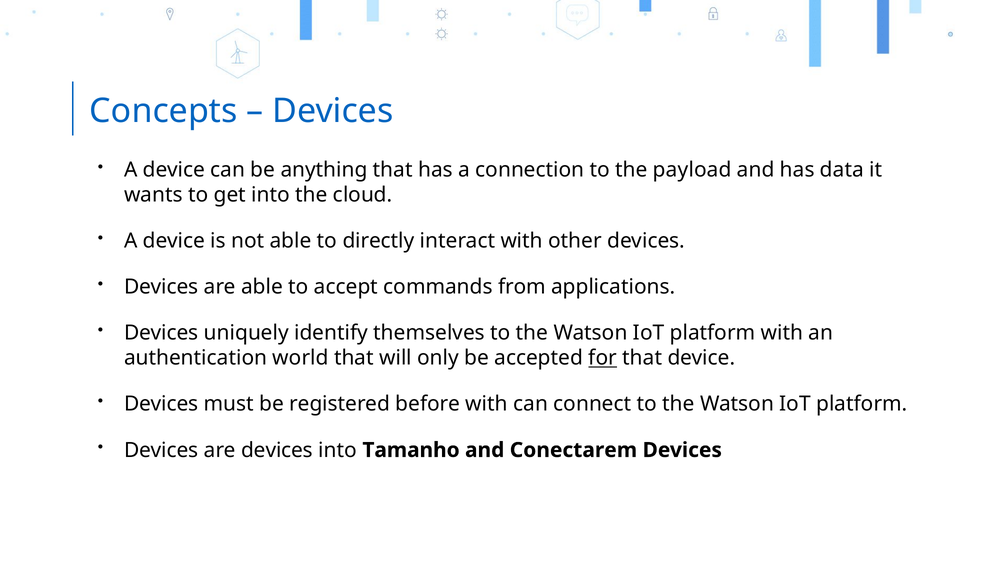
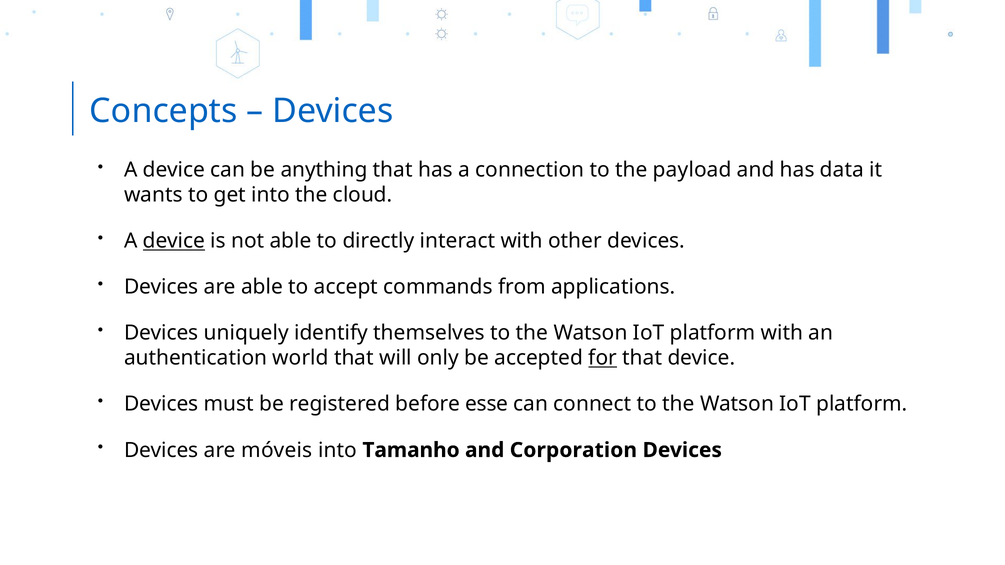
device underline: none -> present (174, 241)
before with: with -> esse (487, 404)
are devices: devices -> móveis (277, 450)
Conectarem: Conectarem -> Corporation (573, 450)
